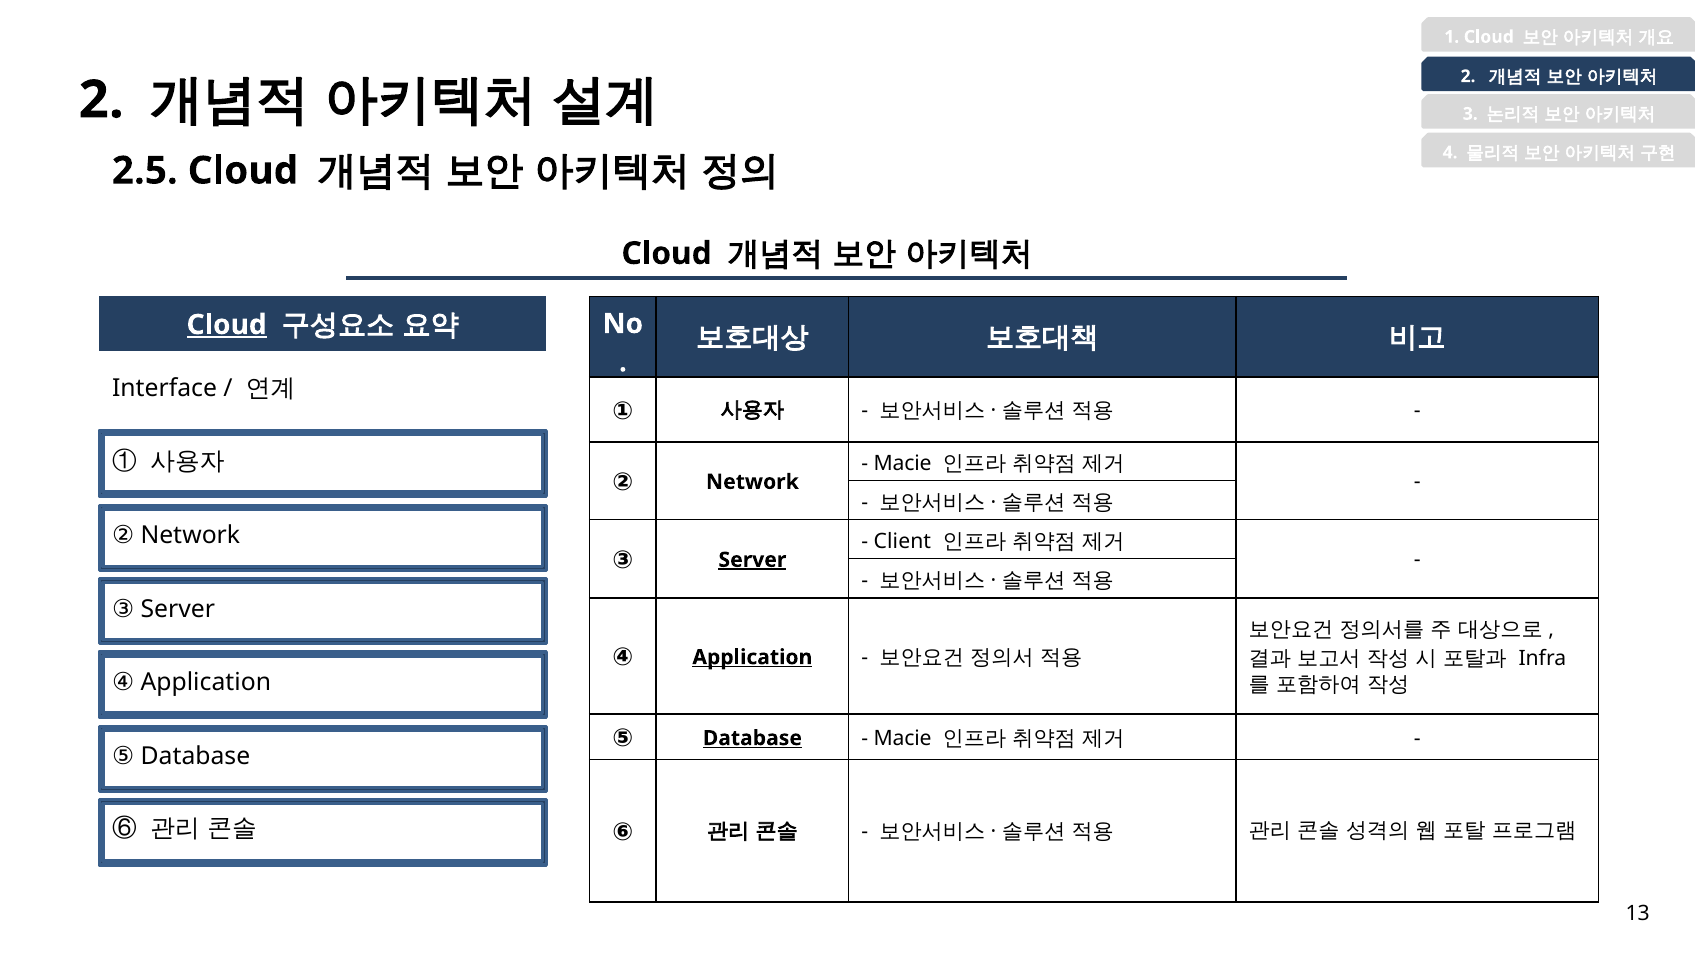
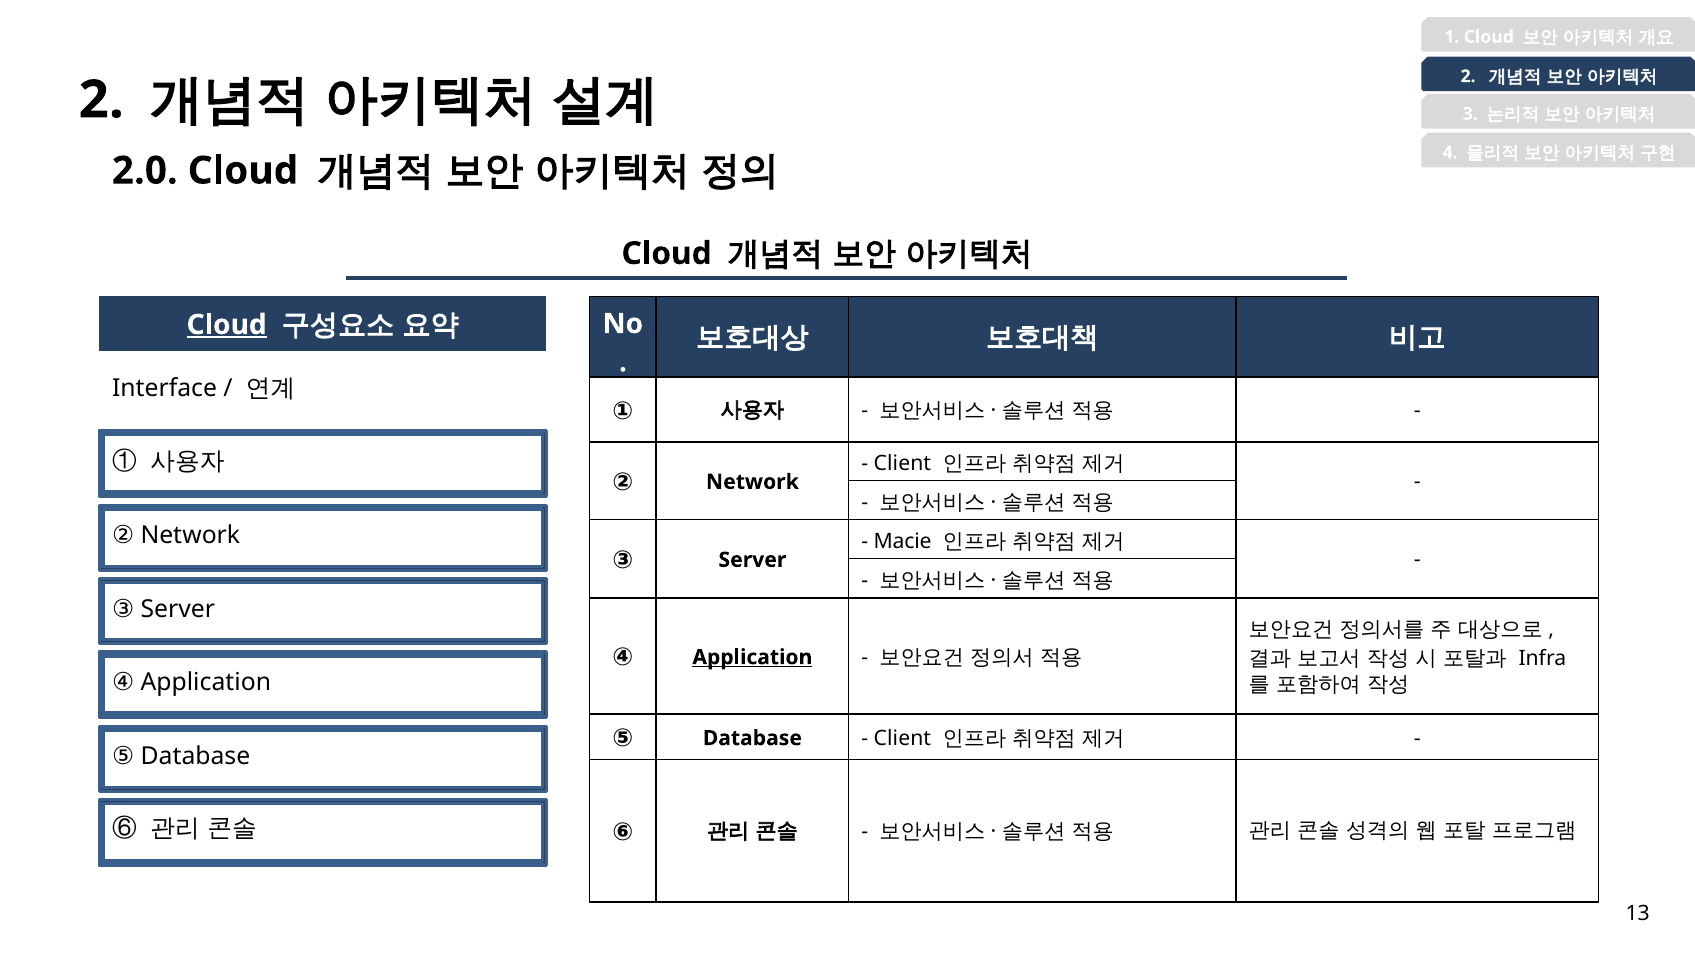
2.5: 2.5 -> 2.0 (145, 171)
Macie: Macie -> Client (902, 464)
Client: Client -> Macie (903, 542)
Server underline: present -> none (752, 560)
Database underline: present -> none (752, 738)
Macie: Macie -> Client (902, 738)
